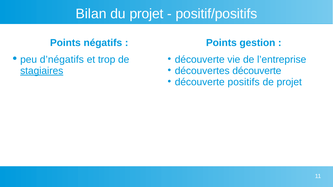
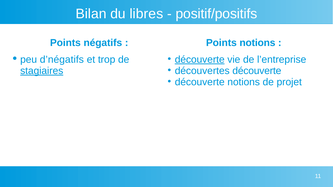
du projet: projet -> libres (146, 14)
Points gestion: gestion -> notions (257, 43)
découverte underline: none -> present (200, 60)
découverte positifs: positifs -> notions (244, 82)
